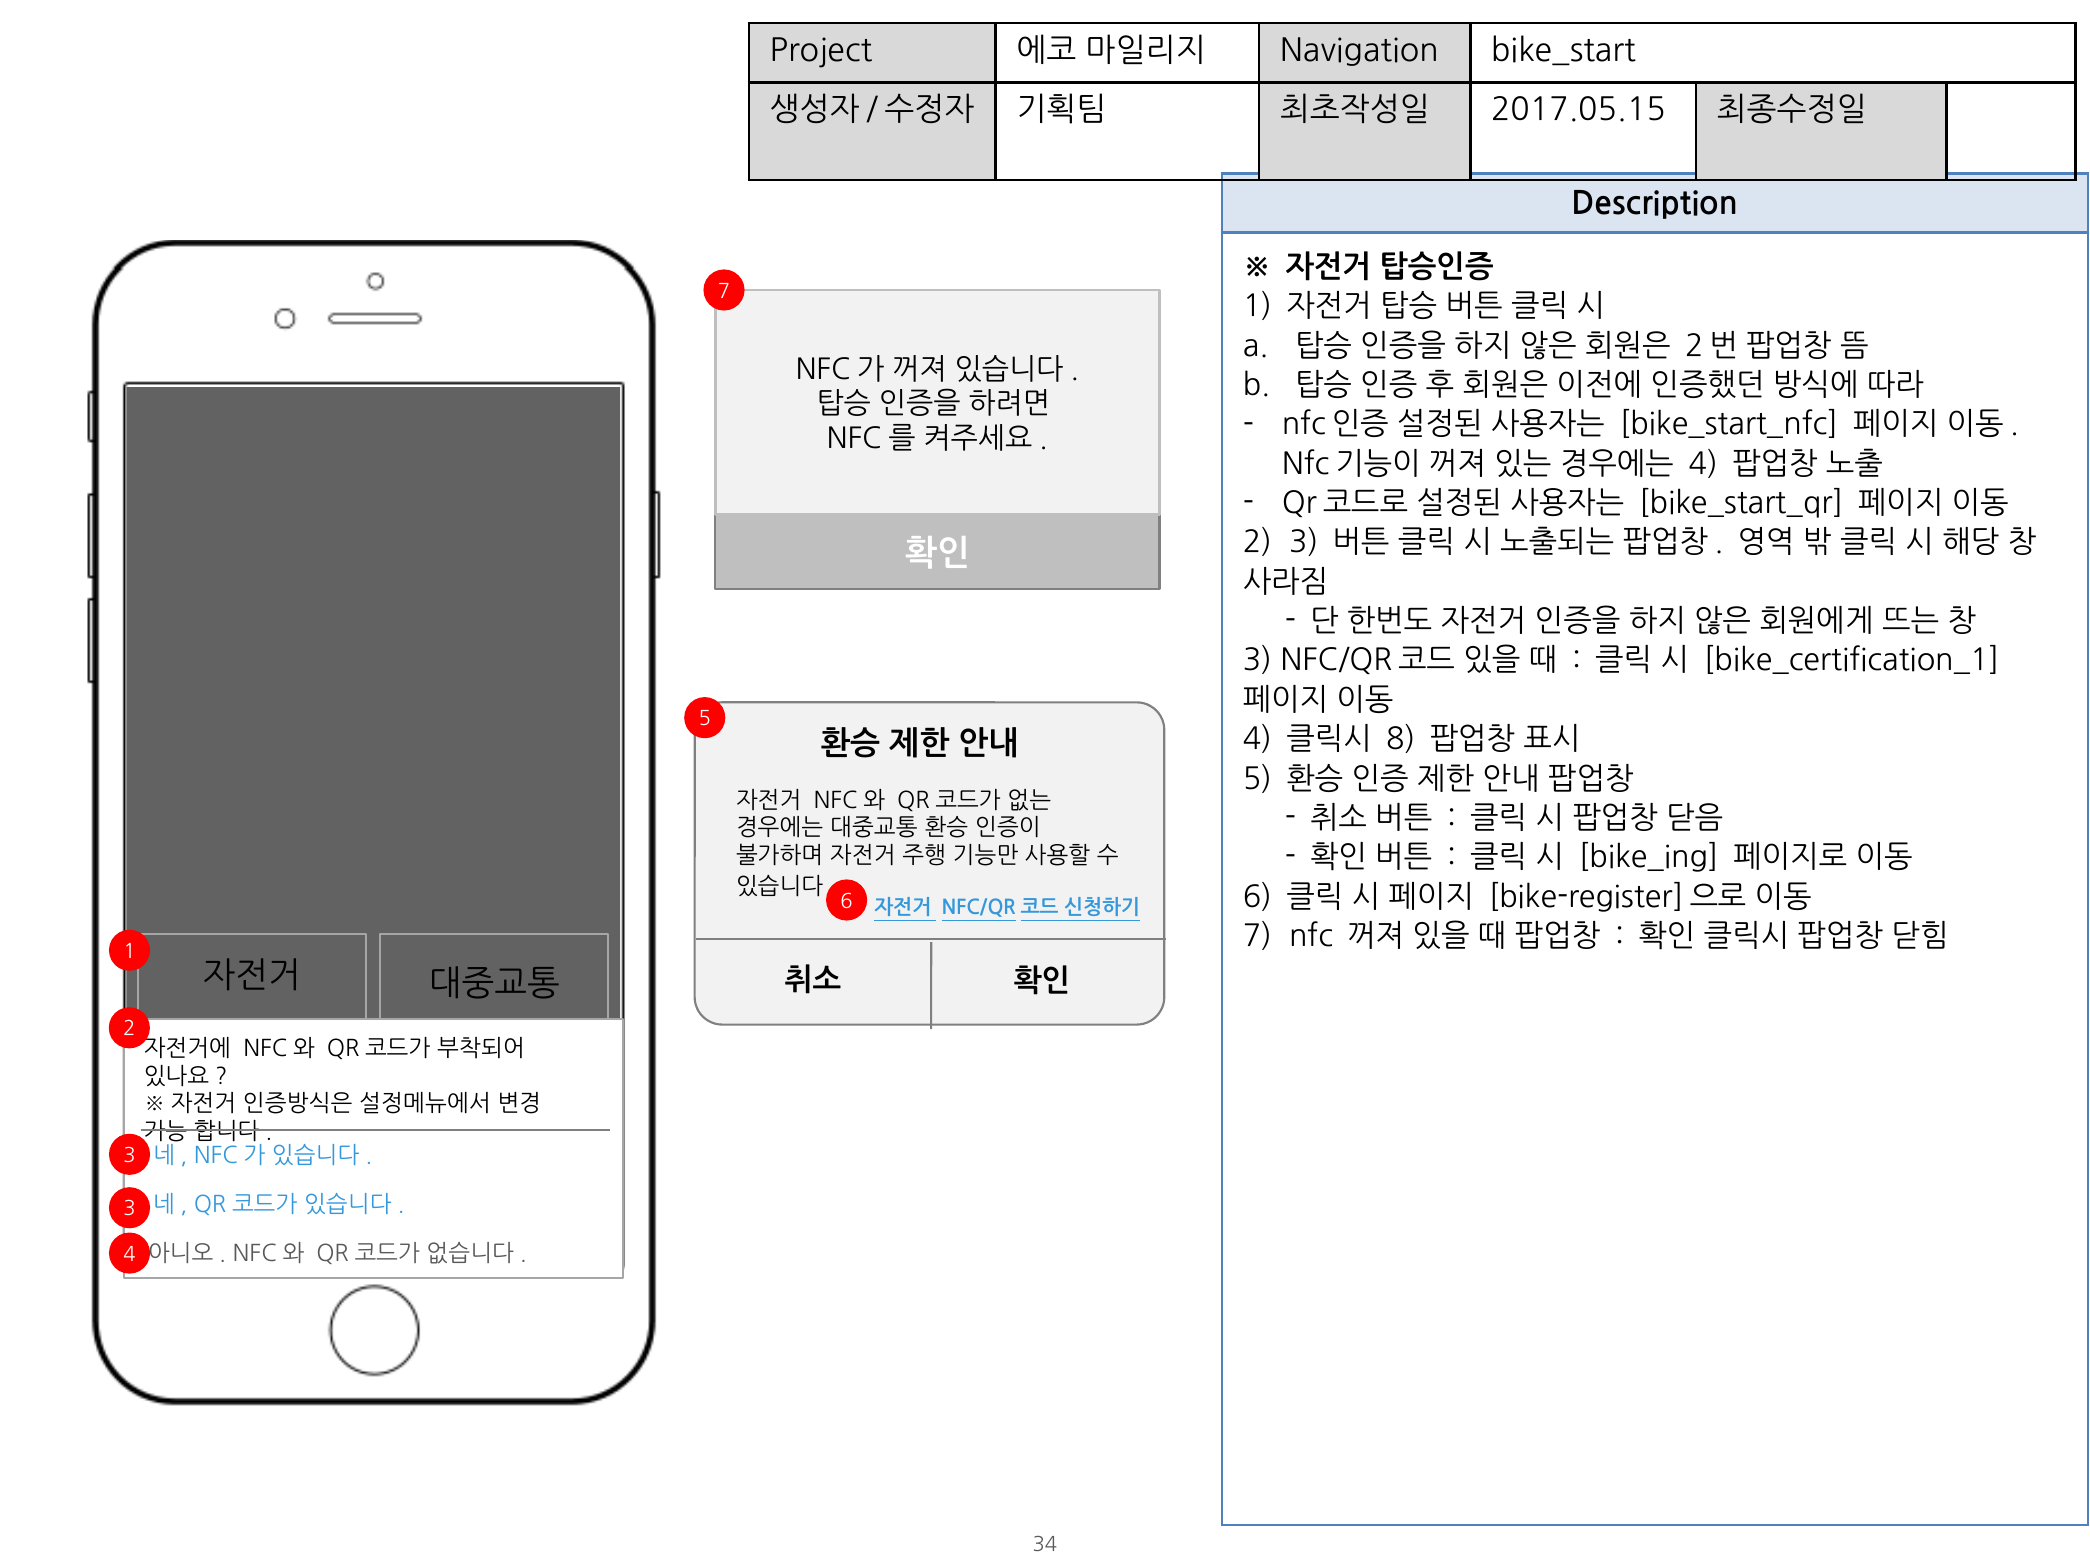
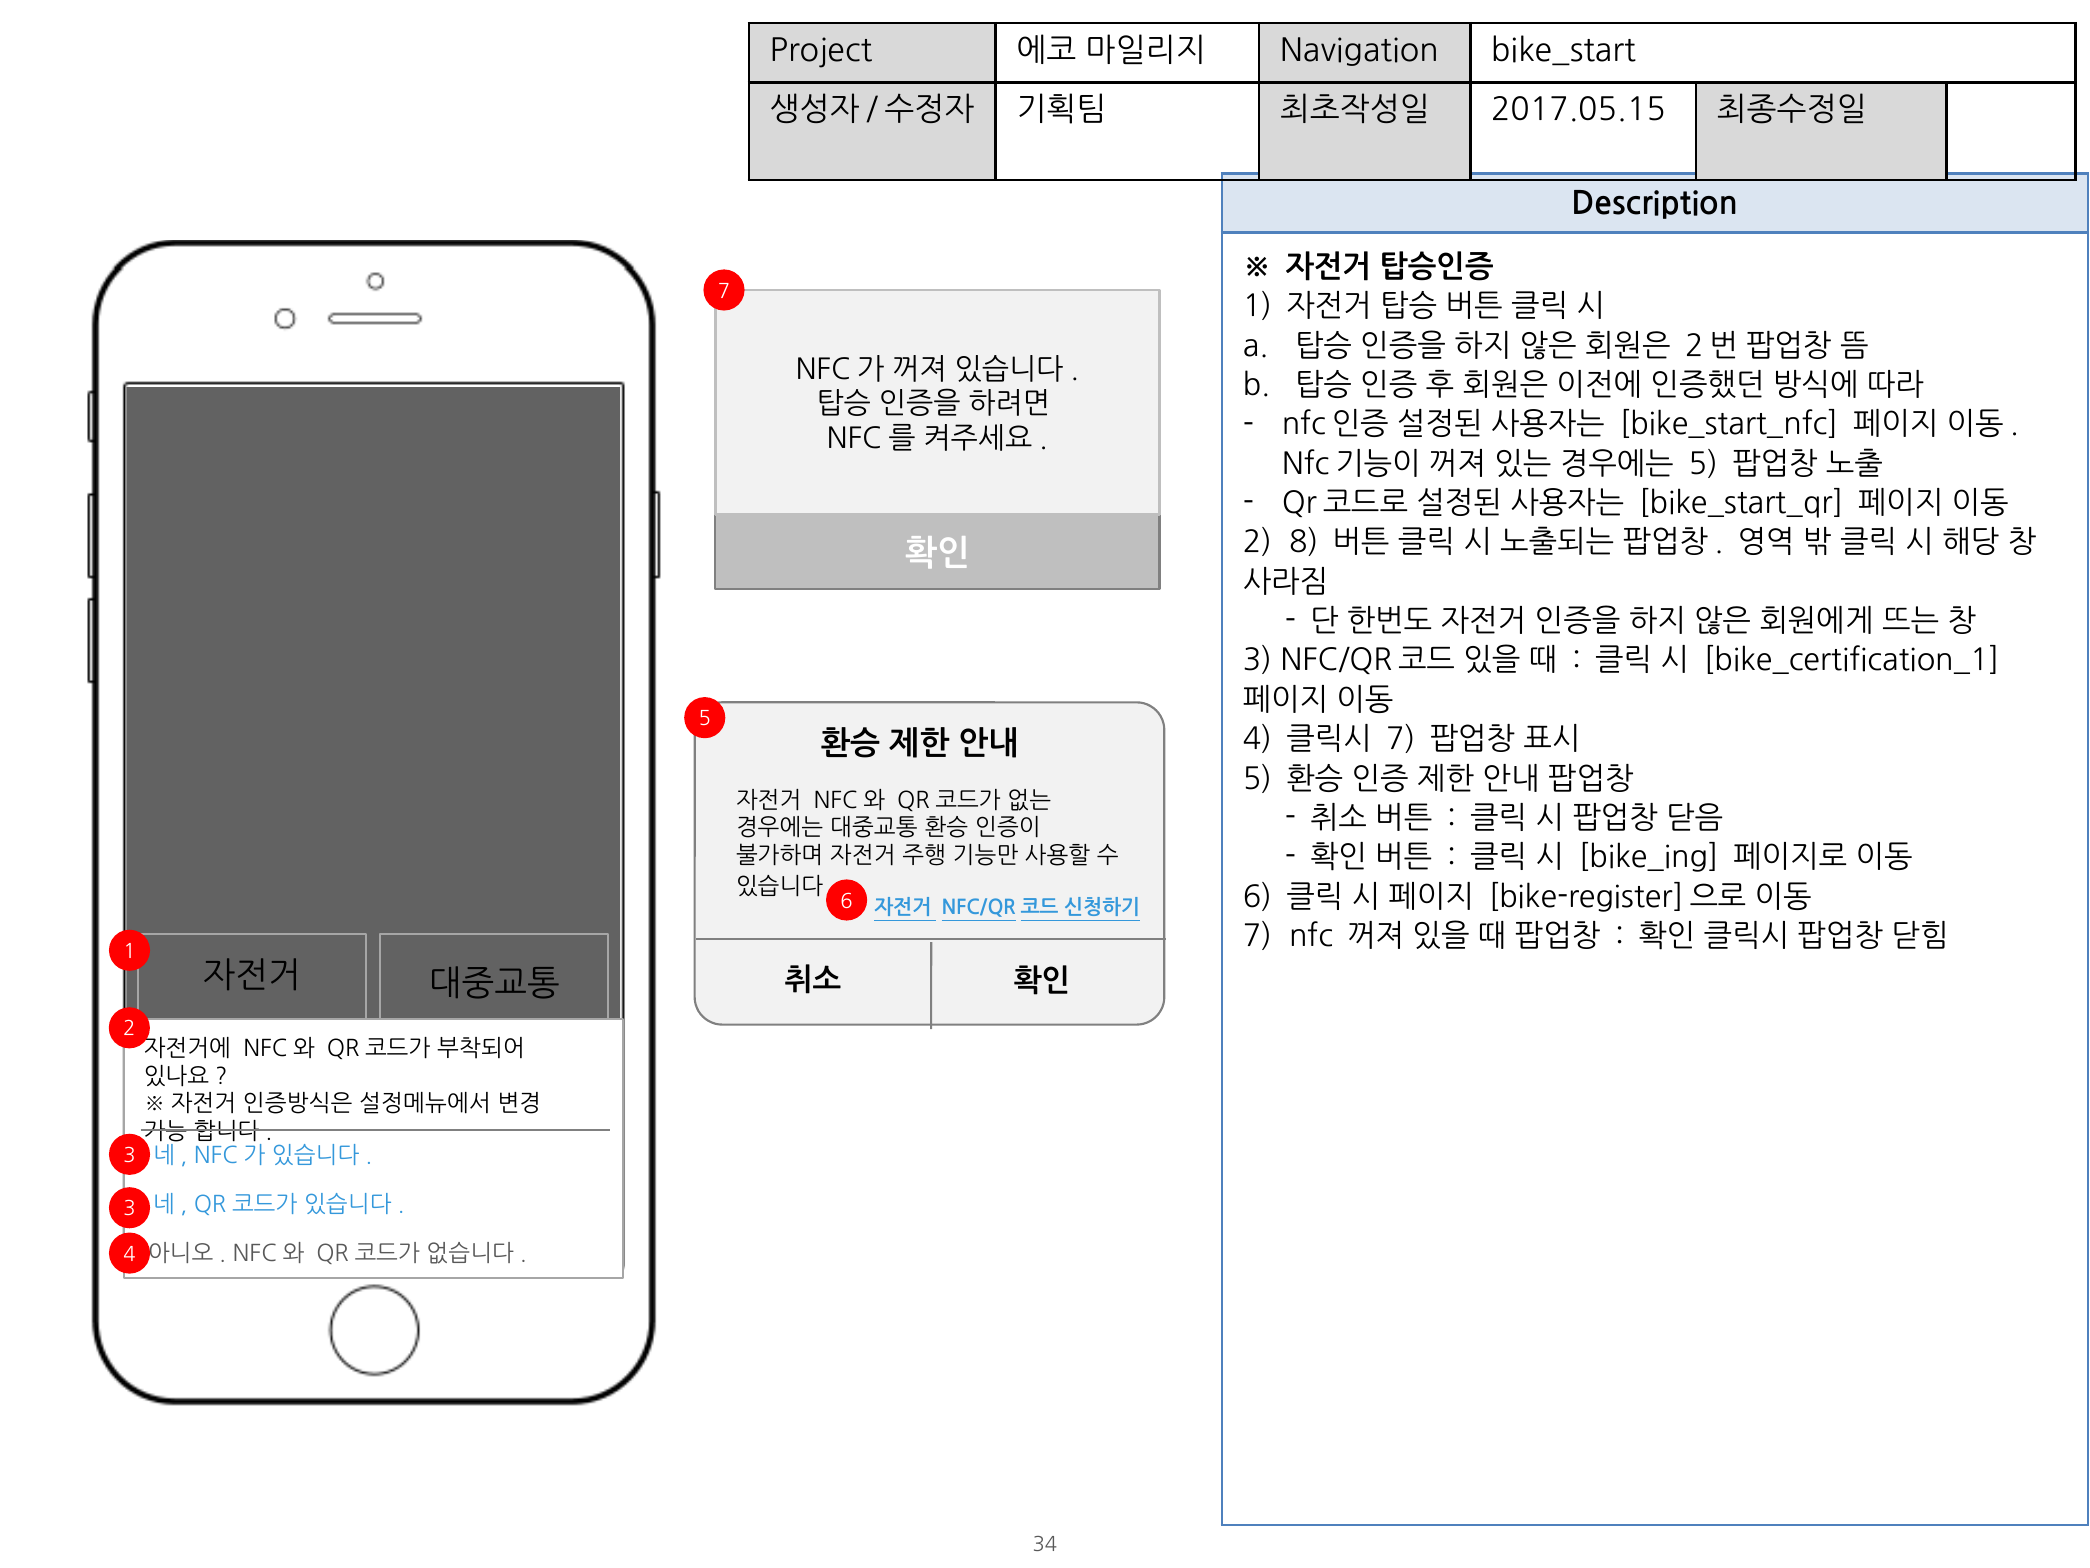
4: 4 -> 5 (1703, 464)
2 3: 3 -> 8 (1304, 543)
8: 8 -> 7 (1401, 739)
